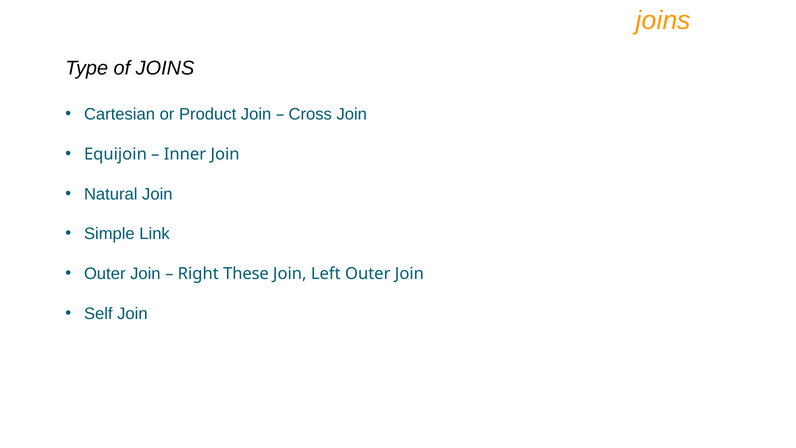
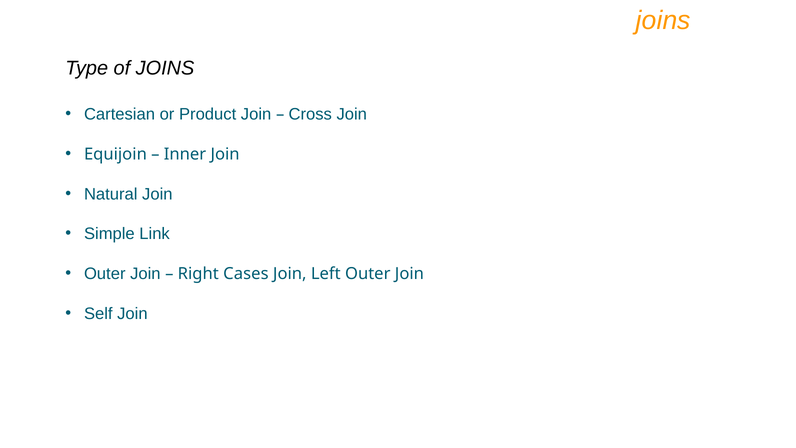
These: These -> Cases (246, 274)
